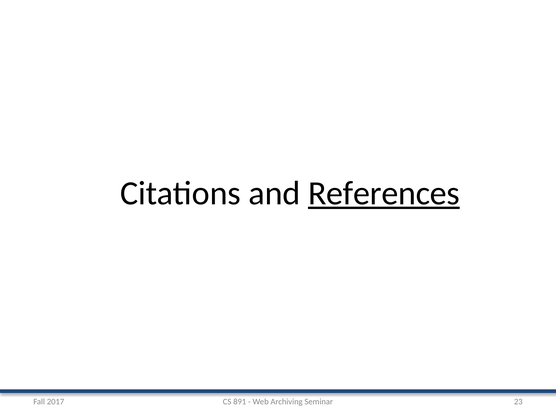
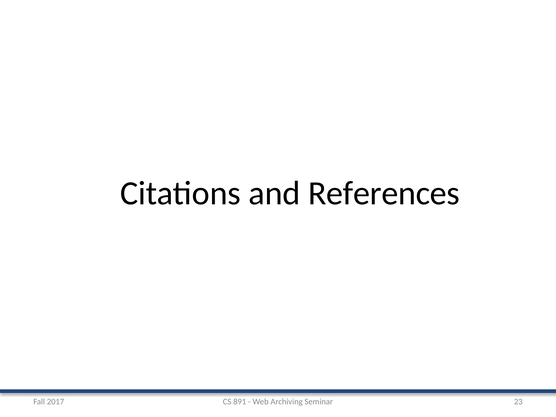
References underline: present -> none (384, 193)
